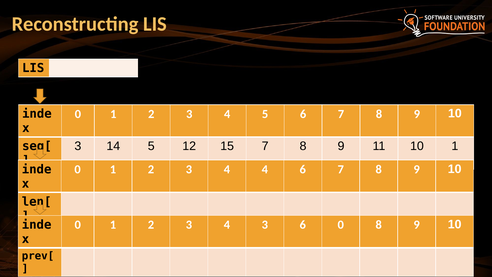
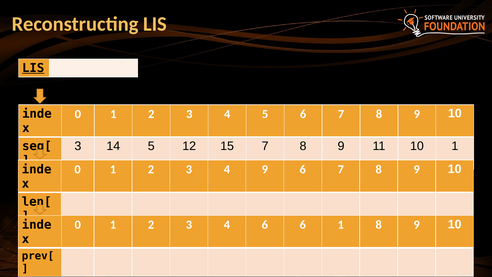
LIS underline: none -> present (33, 68)
4 4: 4 -> 9 (265, 169)
4 3: 3 -> 6 (265, 225)
6 0: 0 -> 1 (341, 225)
